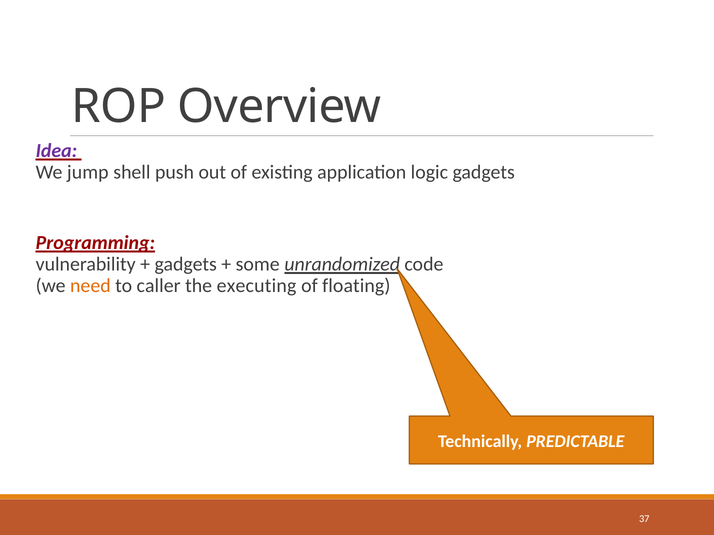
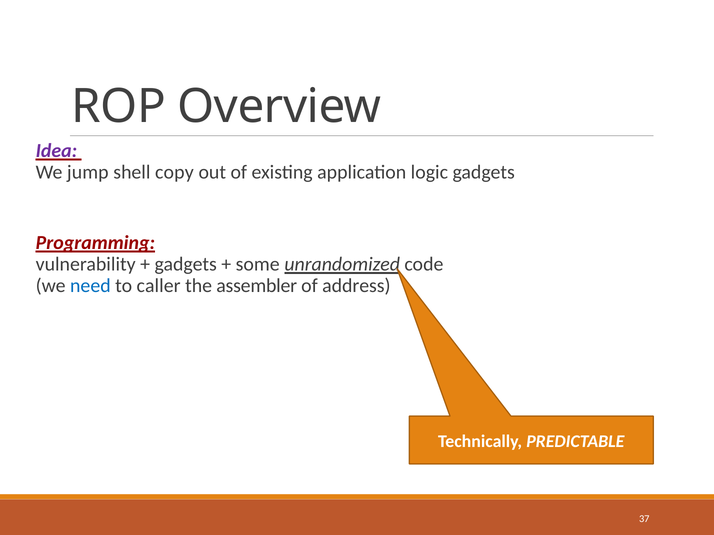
push: push -> copy (174, 172)
need colour: orange -> blue (90, 286)
executing: executing -> assembler (257, 286)
floating: floating -> address (356, 286)
